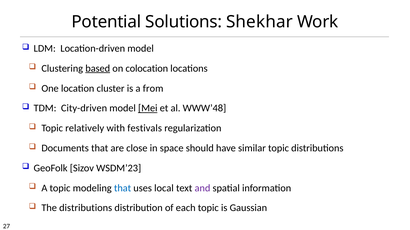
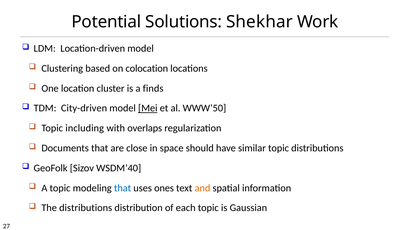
based underline: present -> none (98, 69)
from: from -> finds (153, 89)
WWW’48: WWW’48 -> WWW’50 (204, 109)
relatively: relatively -> including (85, 129)
festivals: festivals -> overlaps (145, 129)
WSDM’23: WSDM’23 -> WSDM’40 (119, 169)
local: local -> ones (164, 188)
and colour: purple -> orange (202, 188)
